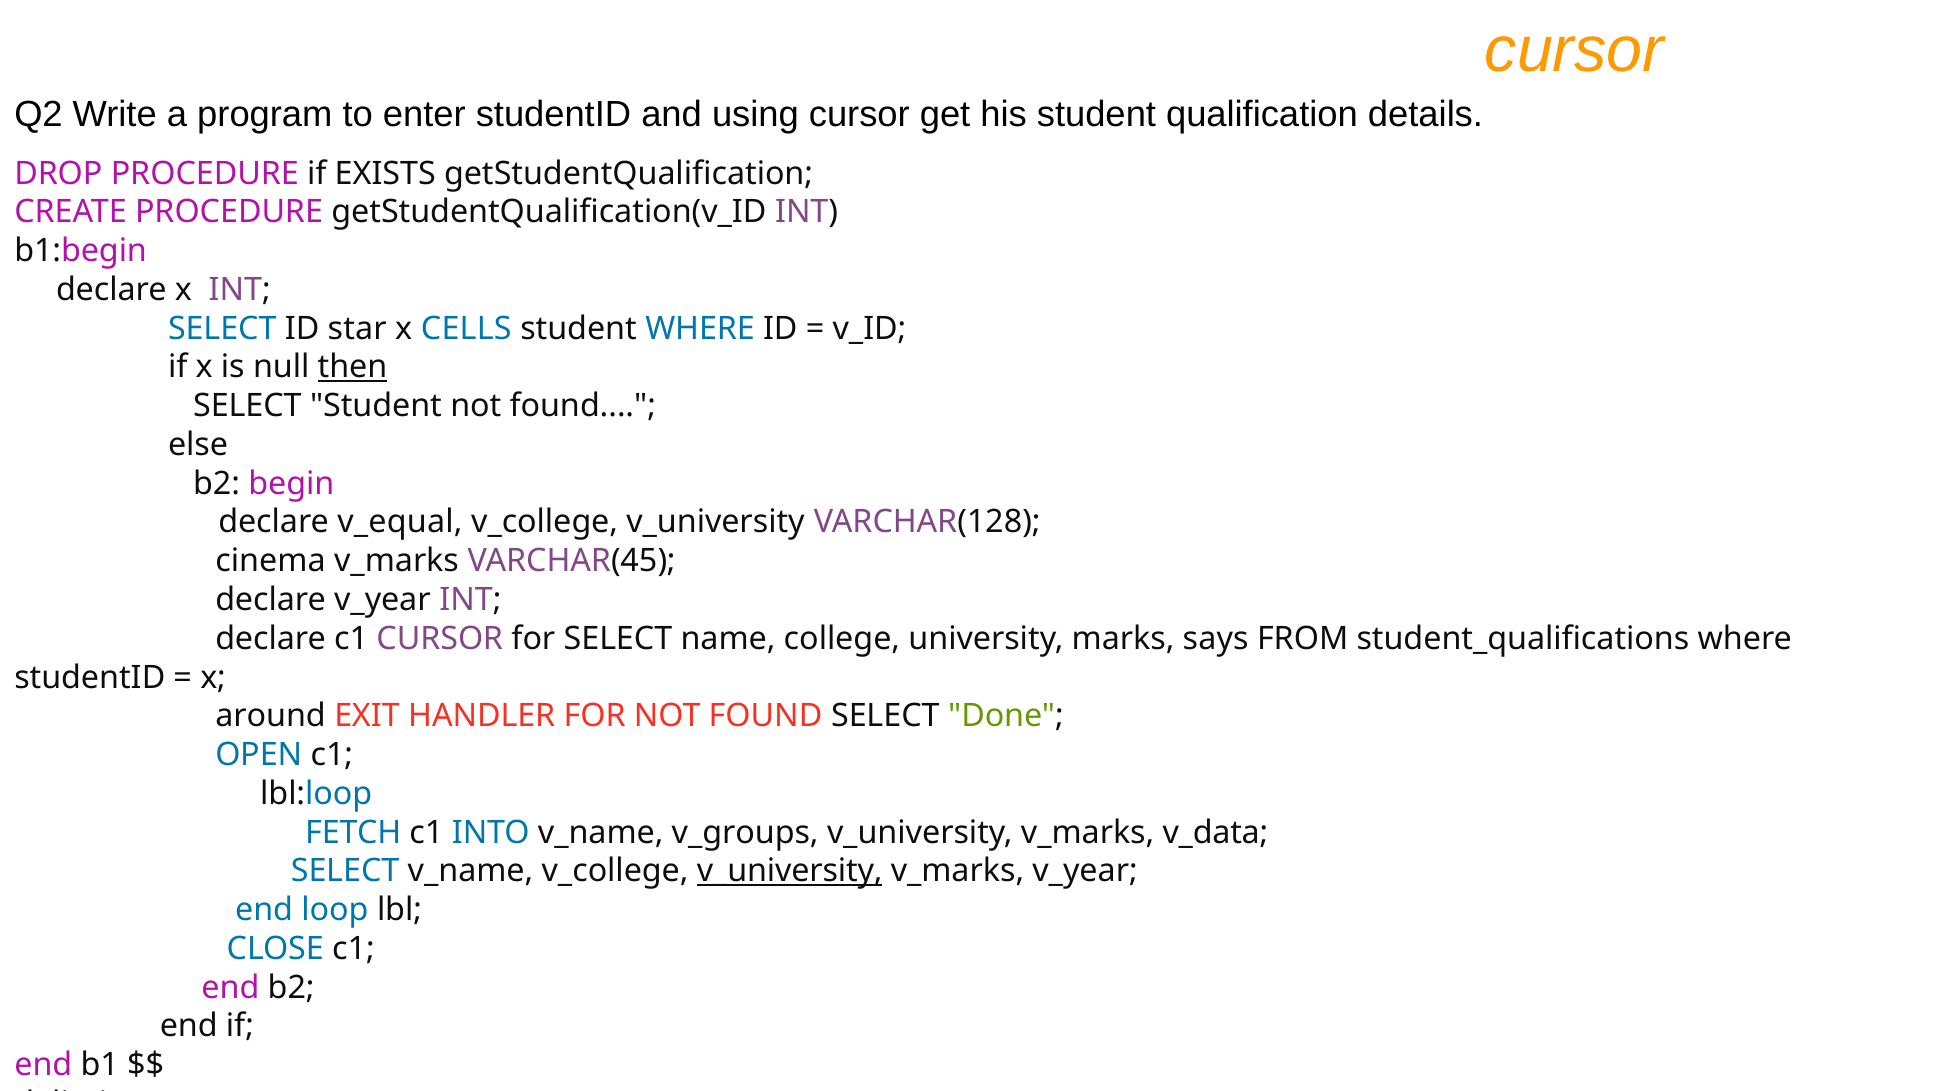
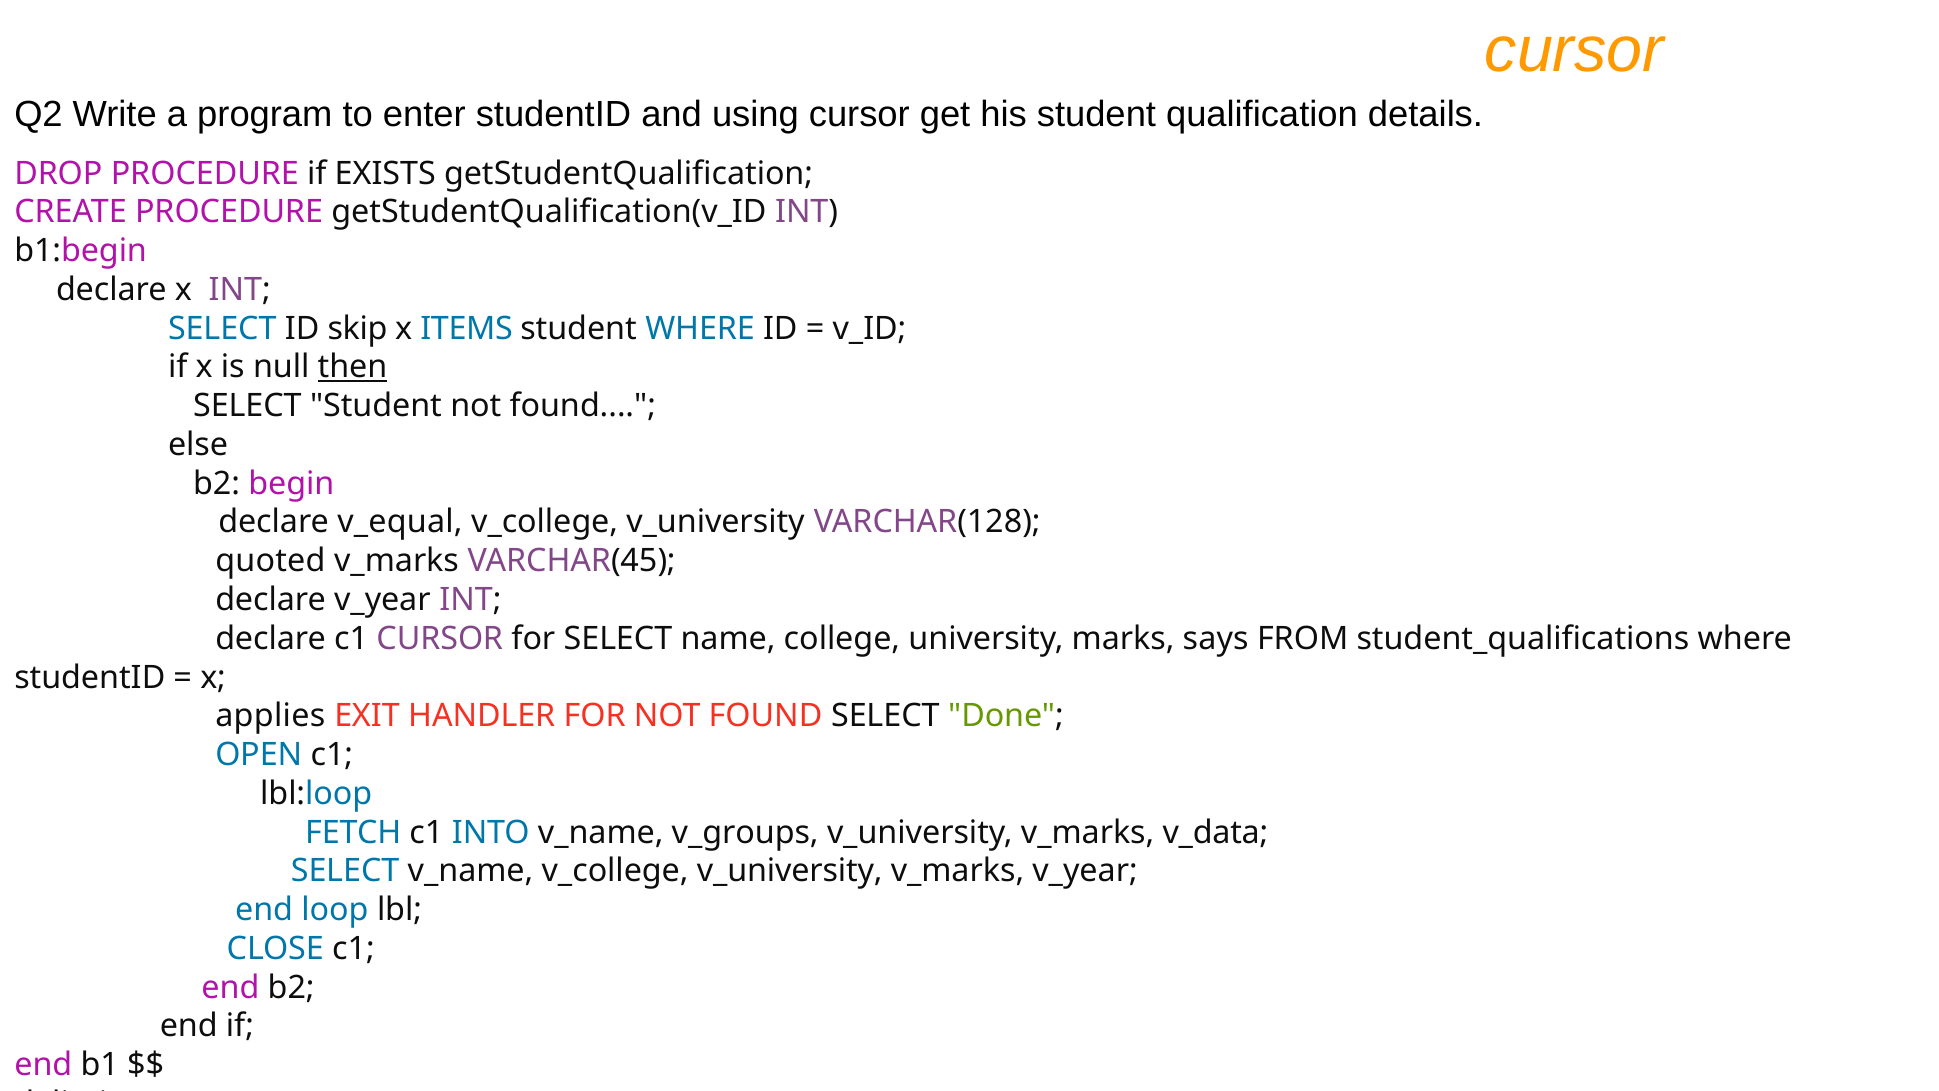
star: star -> skip (358, 328)
CELLS: CELLS -> ITEMS (467, 328)
cinema: cinema -> quoted (270, 561)
around: around -> applies (270, 716)
v_university underline: present -> none (790, 871)
